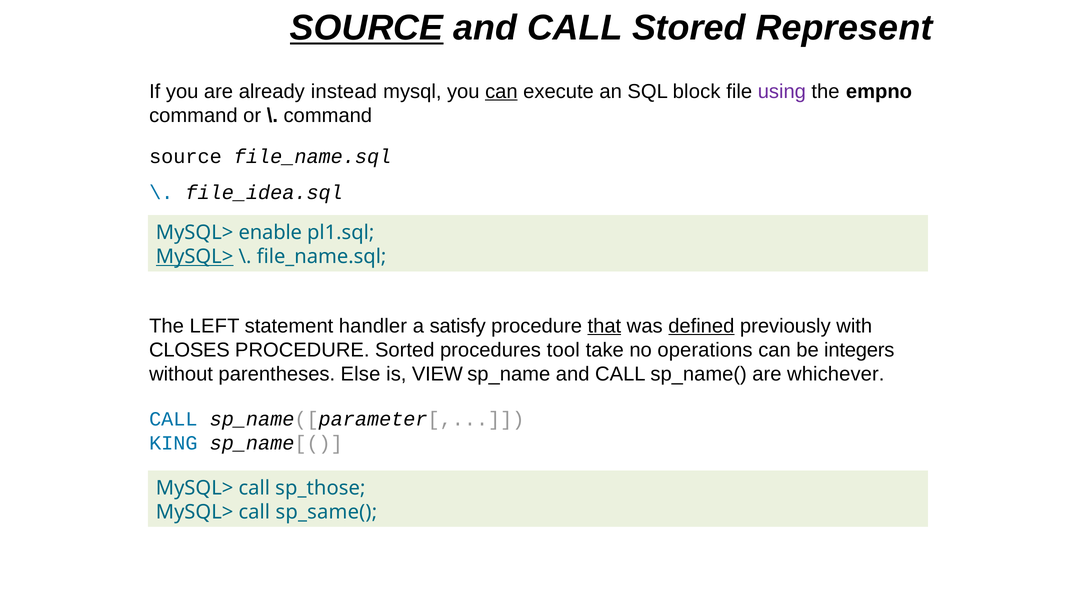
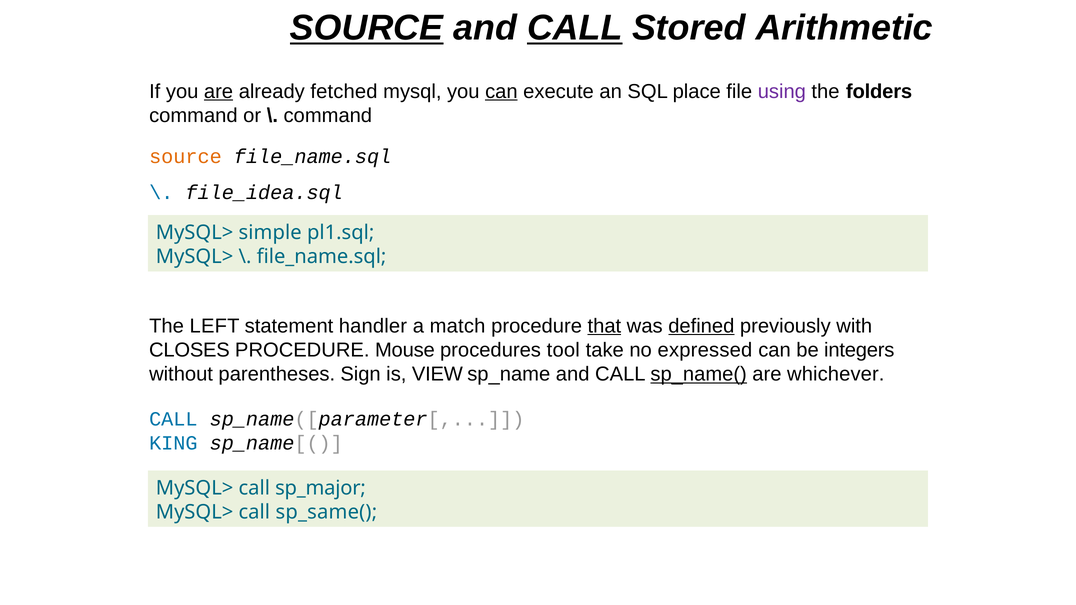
CALL underline: none -> present (575, 28)
Represent: Represent -> Arithmetic (844, 28)
are underline: none -> present (219, 91)
instead: instead -> fetched (344, 91)
block: block -> place (697, 91)
empno: empno -> folders (879, 91)
source colour: black -> orange (185, 157)
enable: enable -> simple (270, 233)
MySQL> underline: present -> none (195, 257)
satisfy: satisfy -> match (458, 326)
Sorted: Sorted -> Mouse (405, 350)
operations: operations -> expressed (705, 350)
Else: Else -> Sign (361, 374)
sp_name( underline: none -> present (699, 374)
sp_those: sp_those -> sp_major (321, 488)
